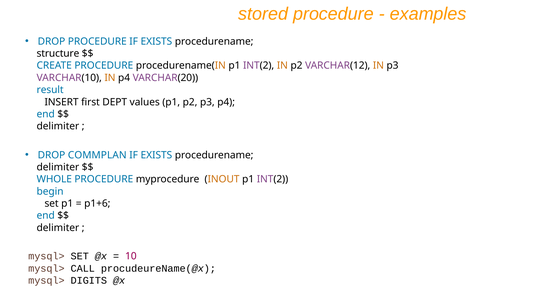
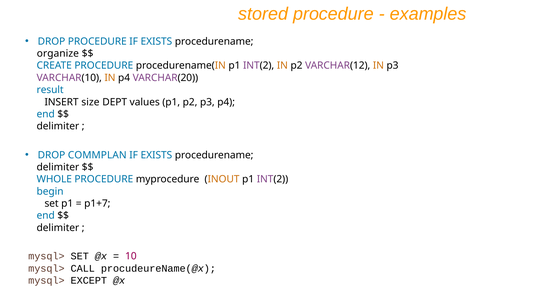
structure: structure -> organize (58, 53)
first: first -> size (90, 102)
p1+6: p1+6 -> p1+7 (97, 203)
DIGITS: DIGITS -> EXCEPT (89, 280)
